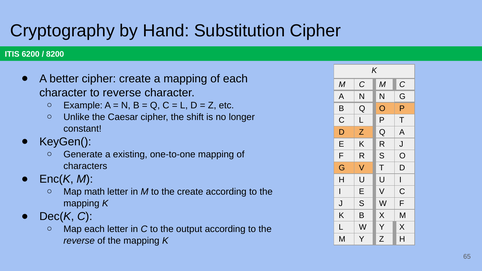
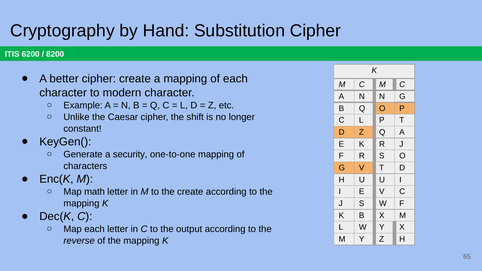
to reverse: reverse -> modern (122, 93)
existing: existing -> security (130, 155)
